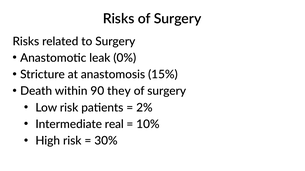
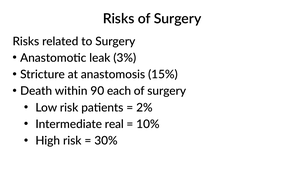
0%: 0% -> 3% (125, 58)
they: they -> each (119, 91)
